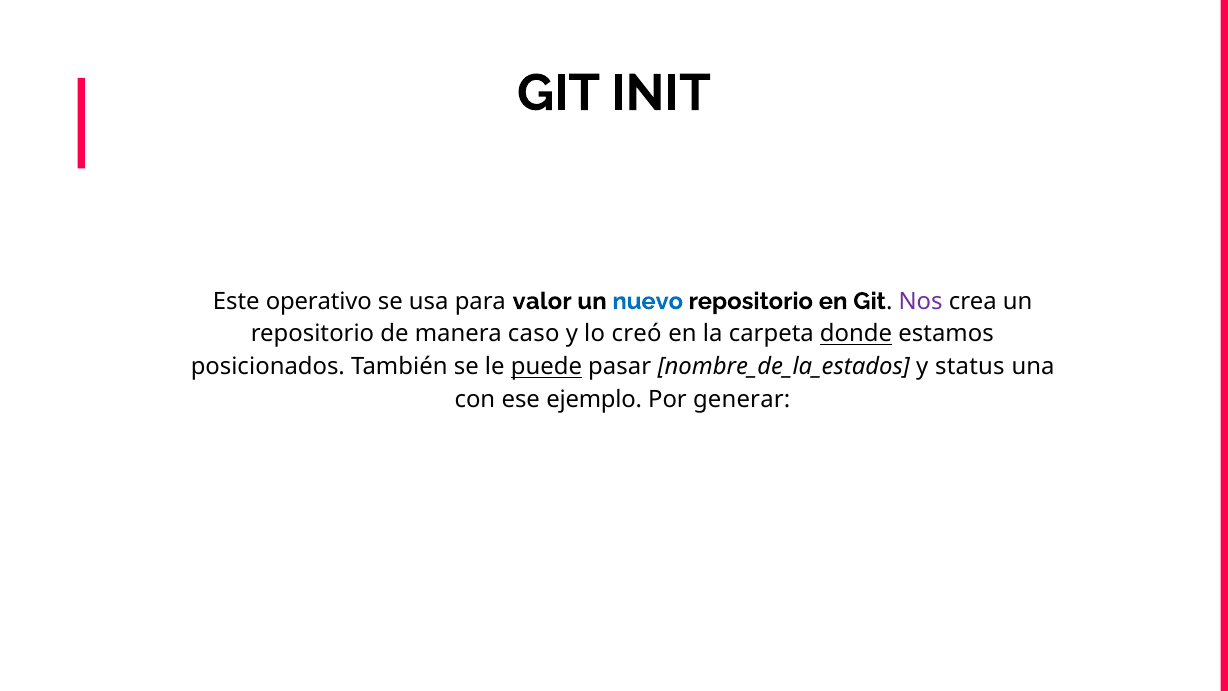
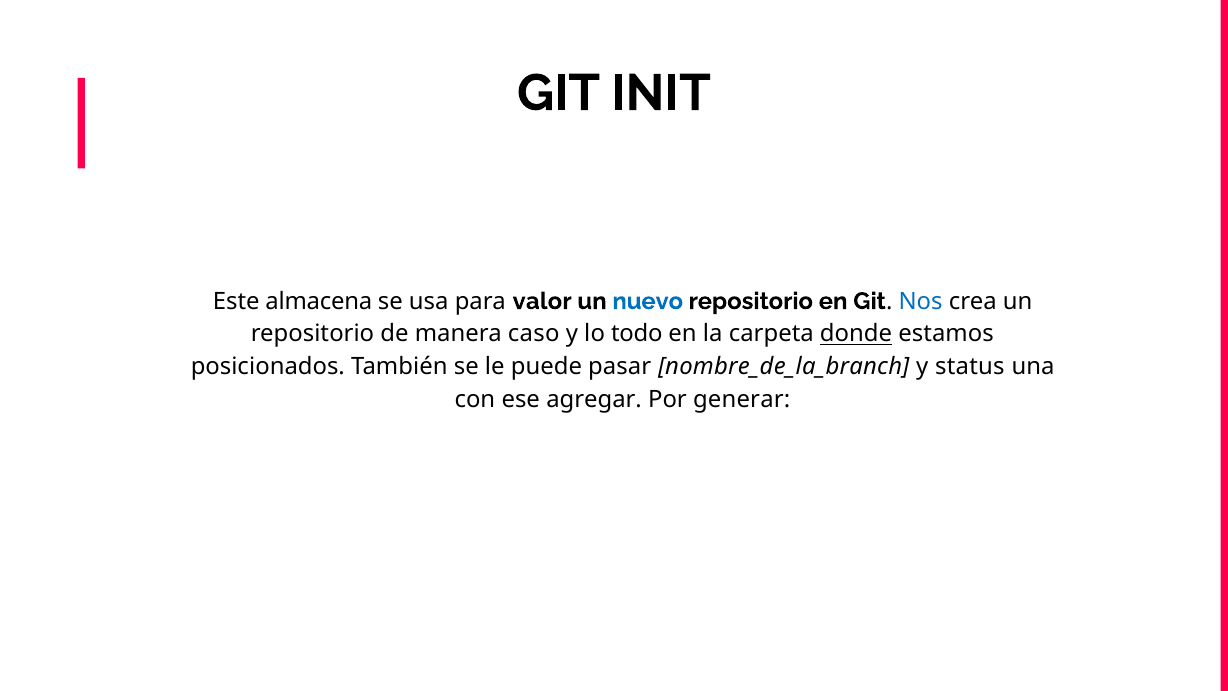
operativo: operativo -> almacena (319, 301)
Nos colour: purple -> blue (921, 301)
creó: creó -> todo (637, 334)
puede underline: present -> none (546, 367)
nombre_de_la_estados: nombre_de_la_estados -> nombre_de_la_branch (784, 367)
ejemplo: ejemplo -> agregar (594, 400)
